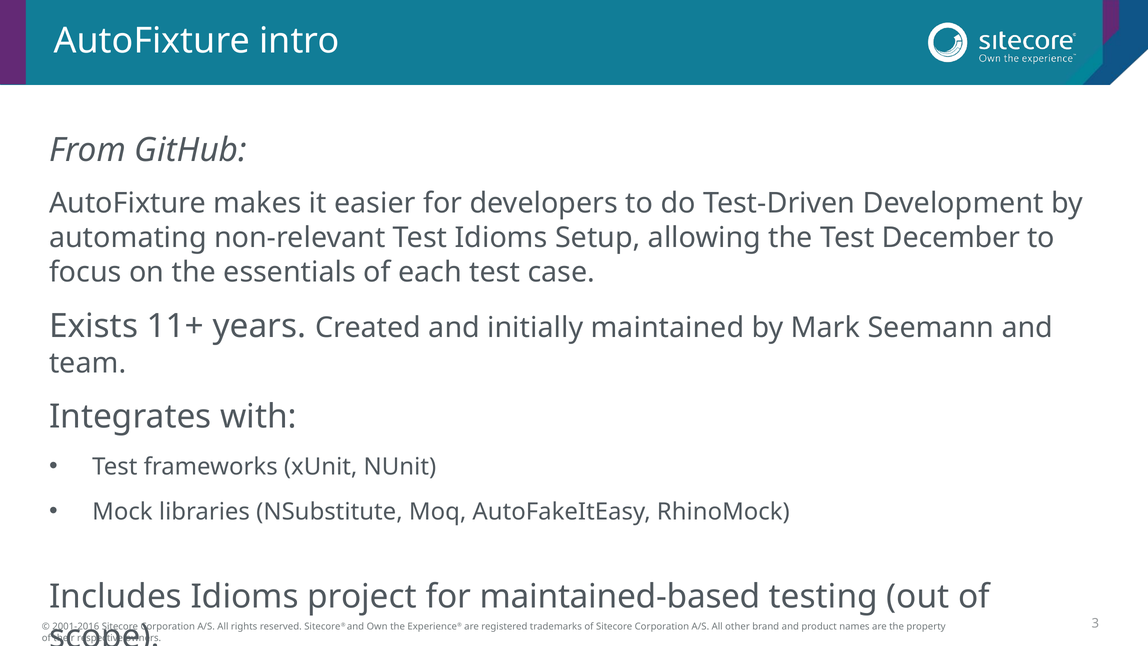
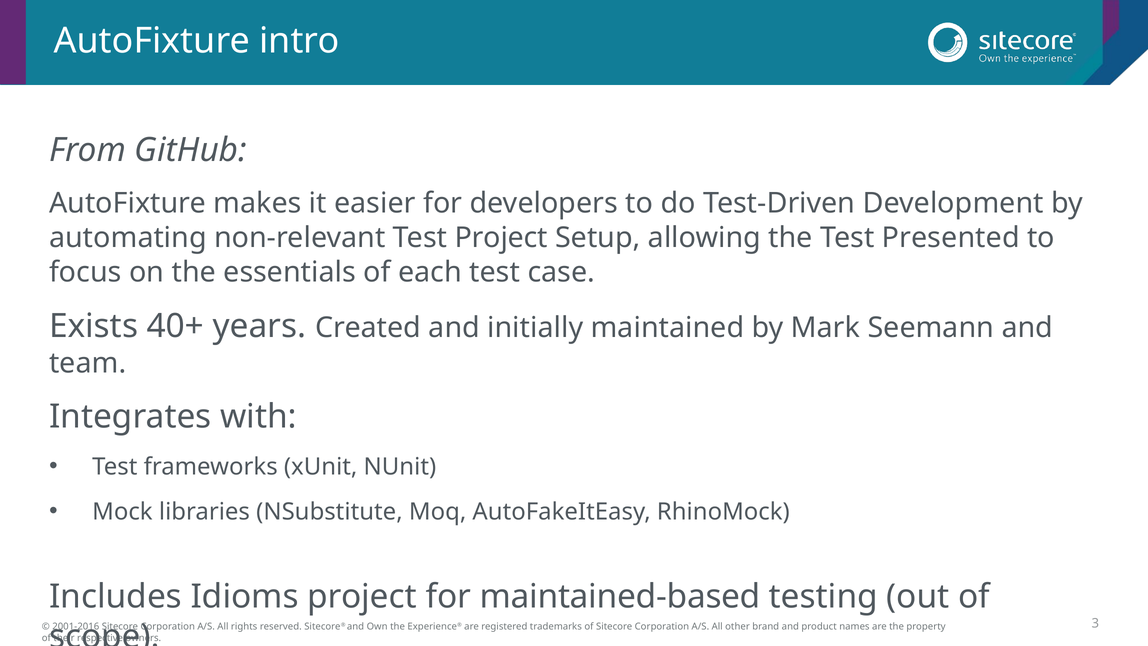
Test Idioms: Idioms -> Project (501, 238)
December: December -> Presented (951, 238)
11+: 11+ -> 40+ (175, 326)
